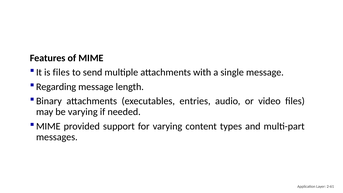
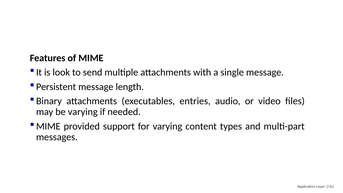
is files: files -> look (61, 72)
Regarding: Regarding -> Persistent (56, 87)
